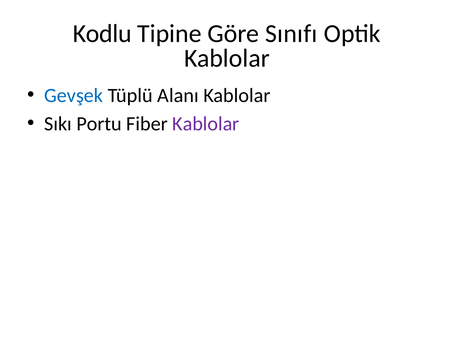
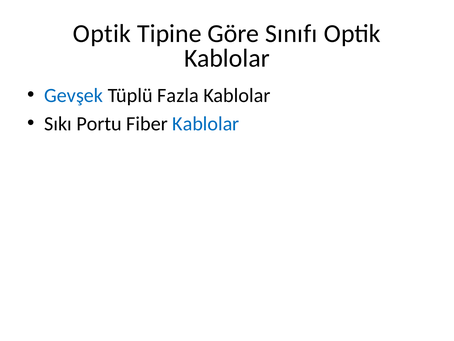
Kodlu: Kodlu -> Optik (102, 33)
Alanı: Alanı -> Fazla (178, 95)
Kablolar colour: purple -> blue (206, 123)
